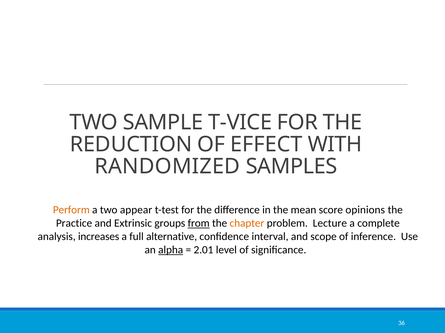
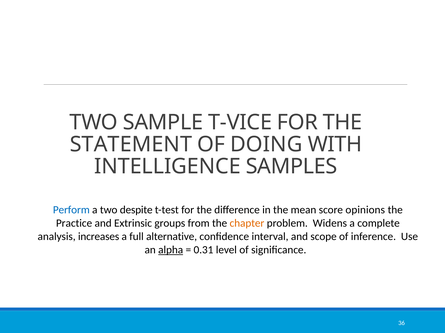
REDUCTION: REDUCTION -> STATEMENT (131, 145)
EFFECT: EFFECT -> DOING (266, 145)
RANDOMIZED: RANDOMIZED -> INTELLIGENCE (167, 167)
Perform colour: orange -> blue (71, 210)
appear: appear -> despite (136, 210)
from underline: present -> none (199, 224)
Lecture: Lecture -> Widens (330, 224)
2.01: 2.01 -> 0.31 (203, 250)
